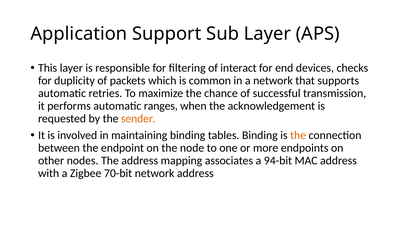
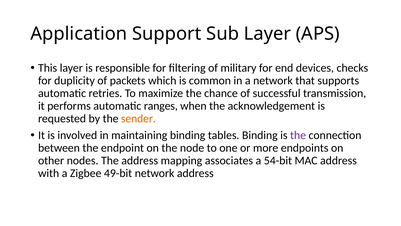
interact: interact -> military (239, 68)
the colour: orange -> purple (298, 135)
94-bit: 94-bit -> 54-bit (278, 160)
70-bit: 70-bit -> 49-bit (118, 173)
